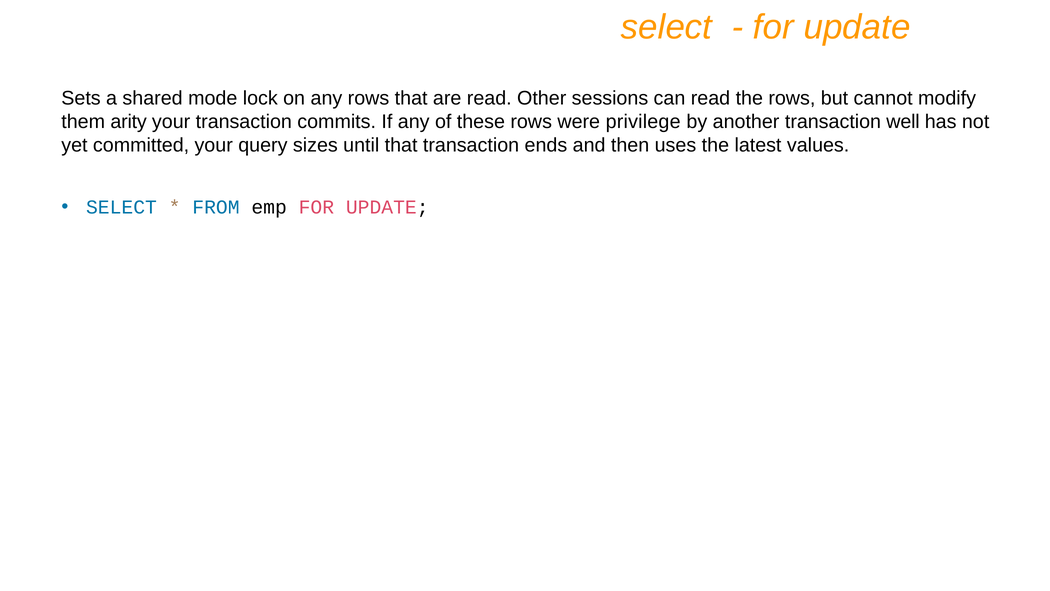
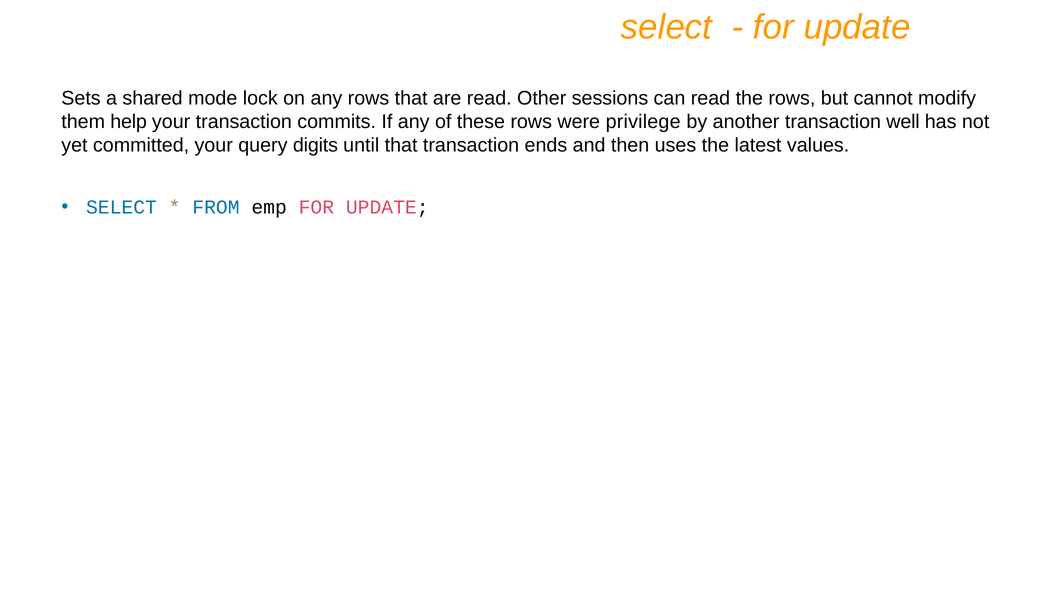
arity: arity -> help (129, 122)
sizes: sizes -> digits (315, 145)
